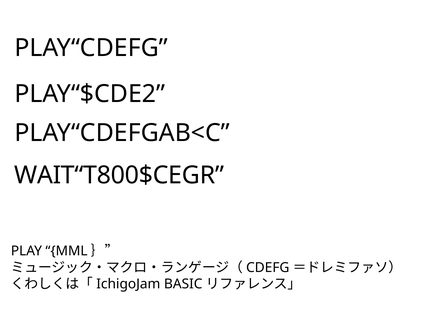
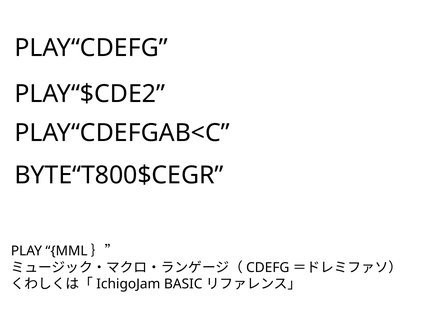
WAIT“T800$CEGR: WAIT“T800$CEGR -> BYTE“T800$CEGR (119, 175)
